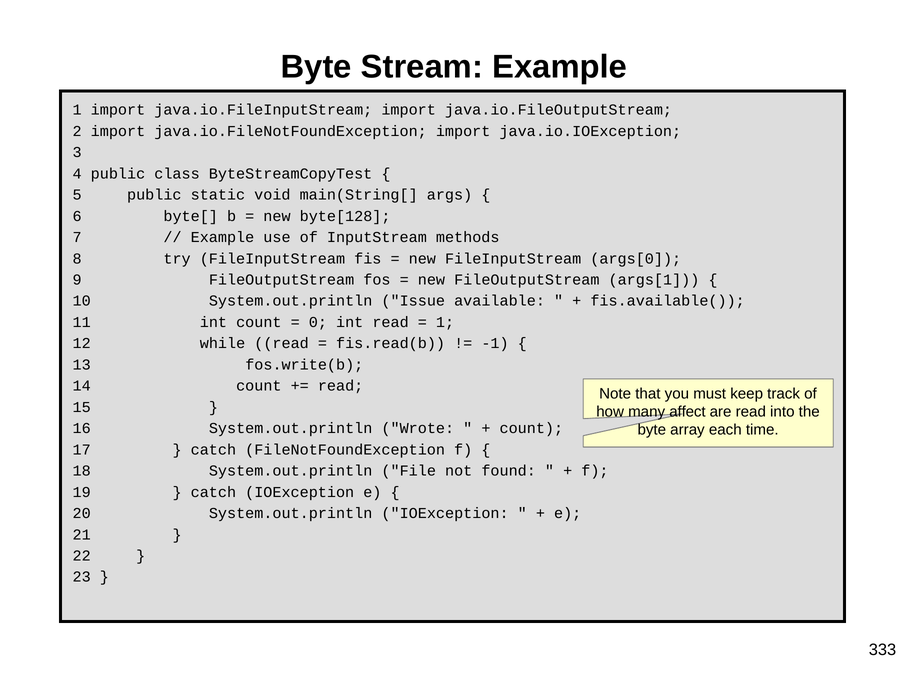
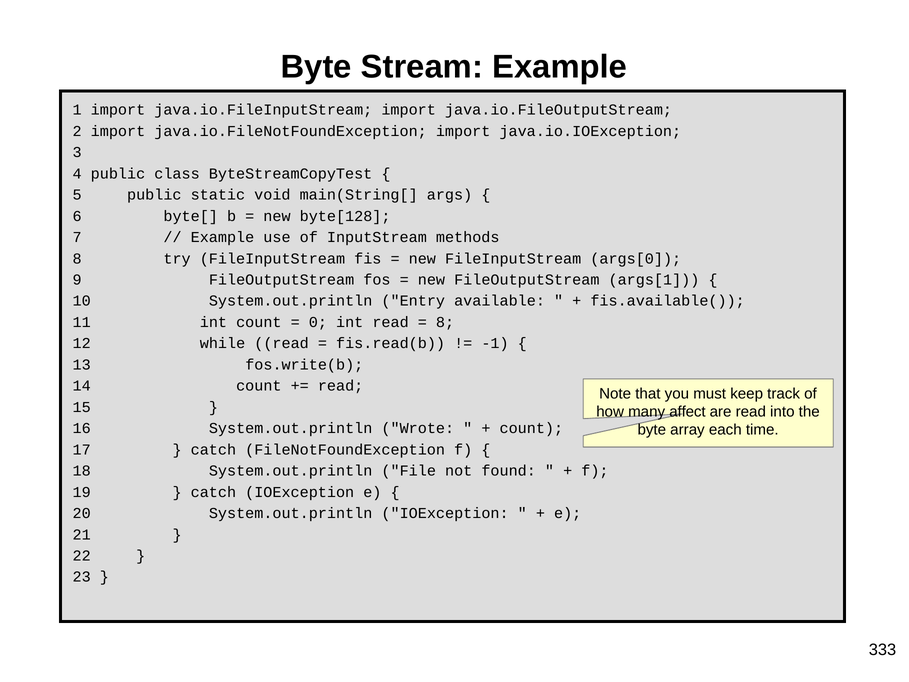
Issue: Issue -> Entry (413, 301)
1: 1 -> 8 (445, 322)
